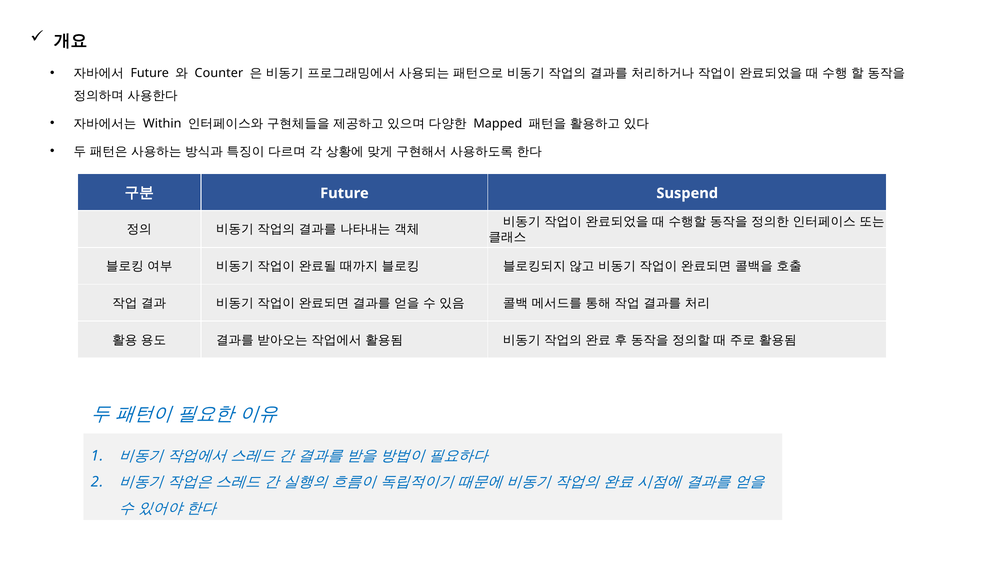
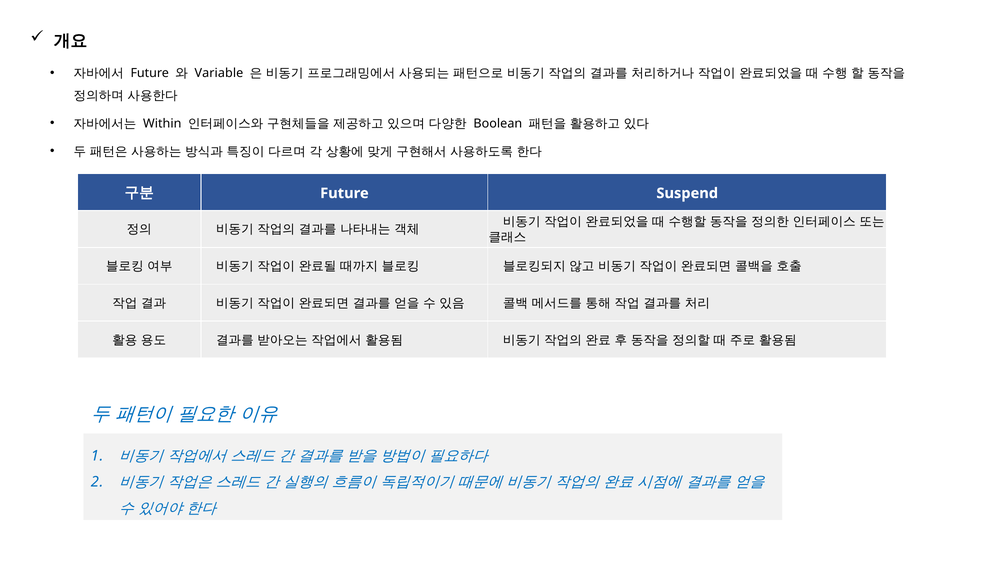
Counter: Counter -> Variable (219, 73)
Mapped: Mapped -> Boolean (498, 124)
